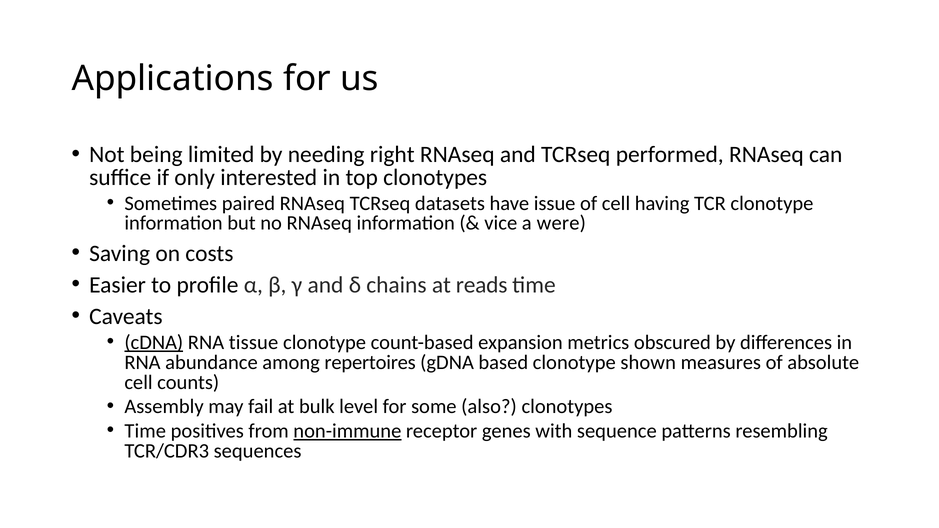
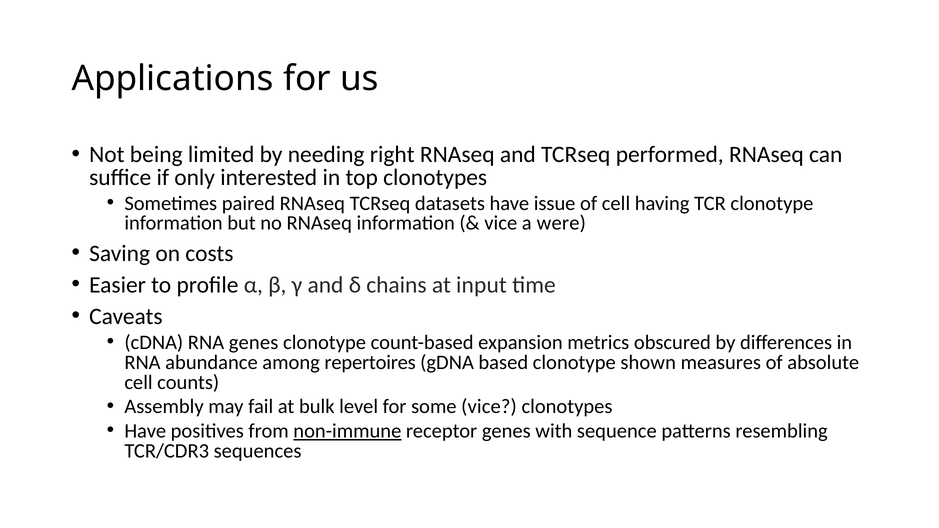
reads: reads -> input (481, 285)
cDNA underline: present -> none (154, 342)
RNA tissue: tissue -> genes (254, 342)
some also: also -> vice (489, 407)
Time: Time -> Have (145, 431)
